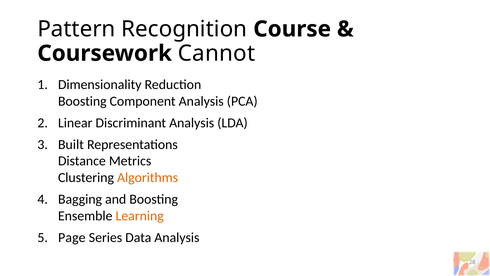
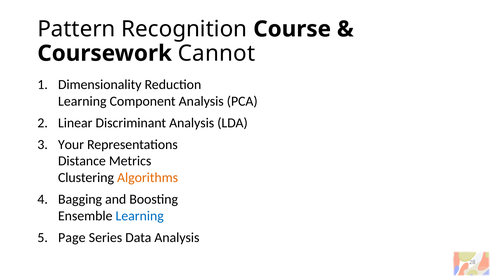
Boosting: Boosting -> Learning (82, 101)
Built: Built -> Your (71, 144)
Learning colour: orange -> blue (140, 216)
